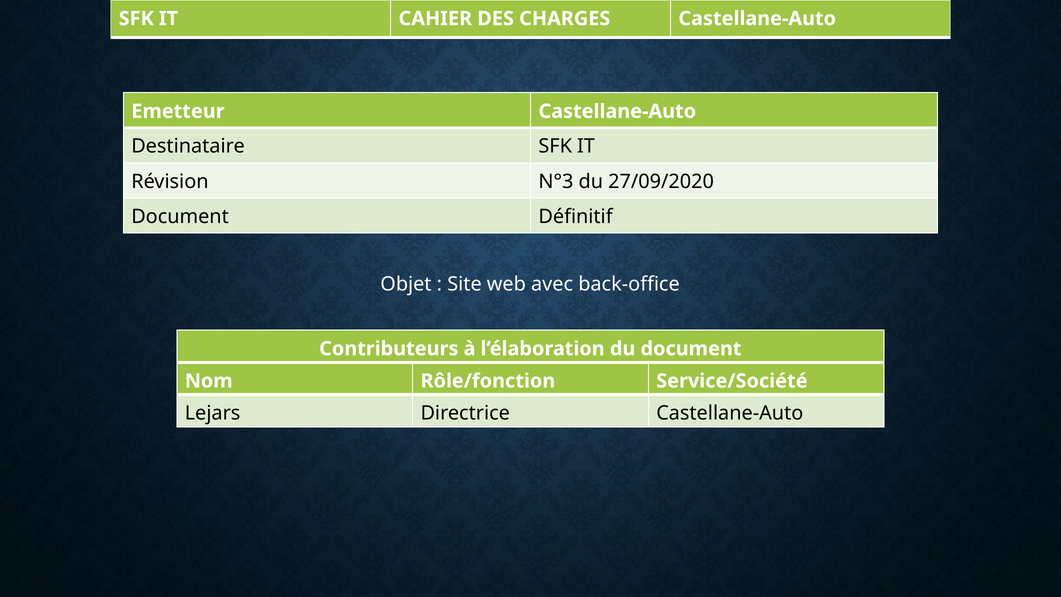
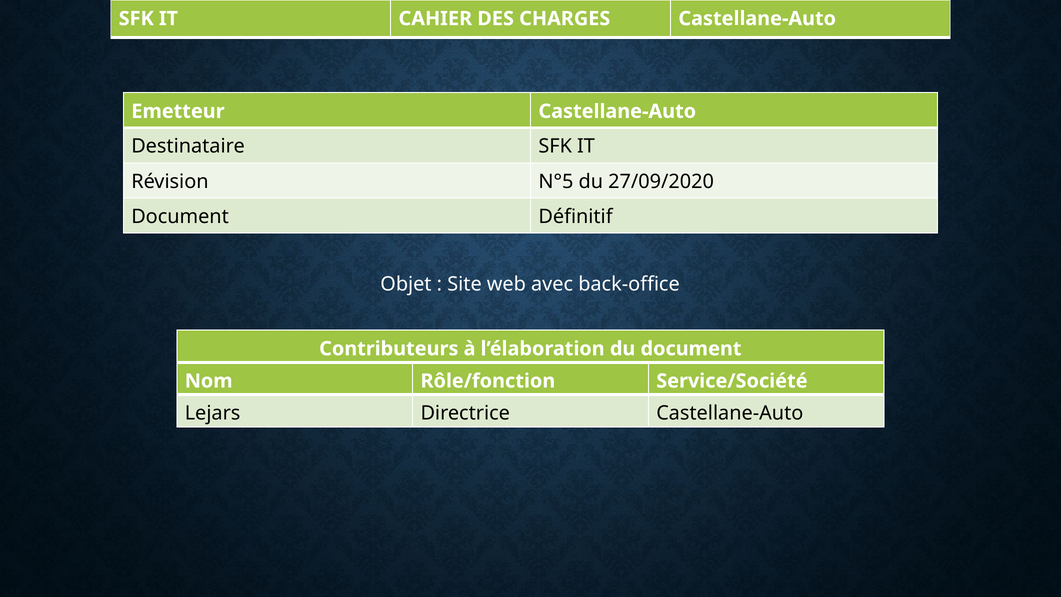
N°3: N°3 -> N°5 (556, 181)
